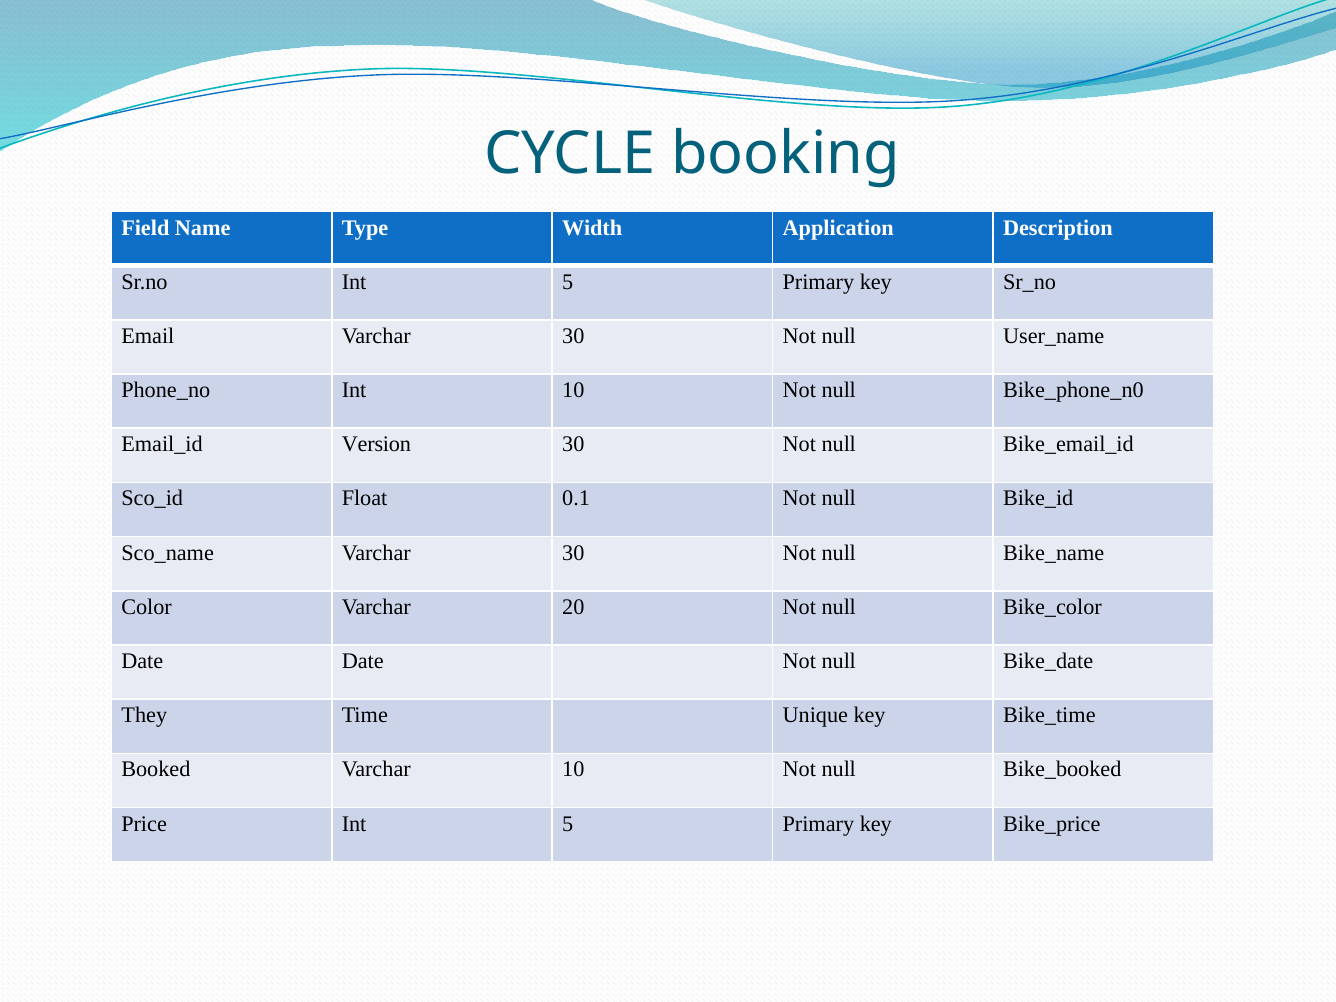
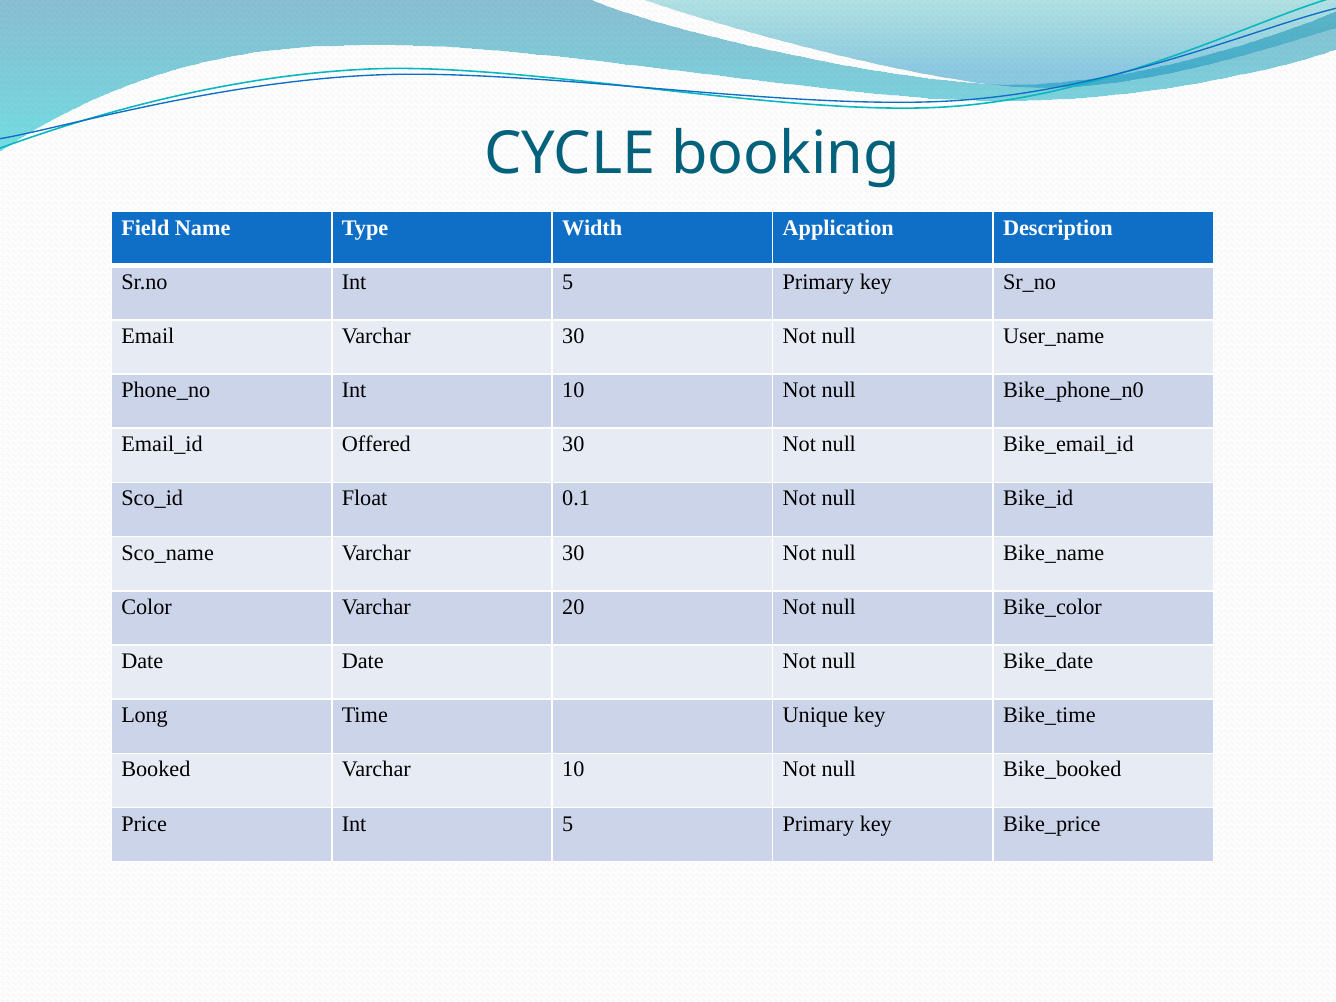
Version: Version -> Offered (376, 444)
They: They -> Long (144, 715)
